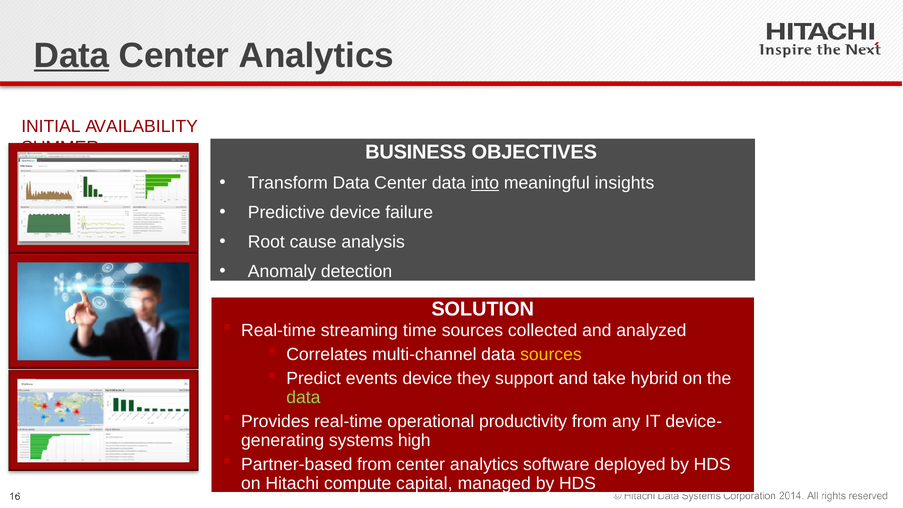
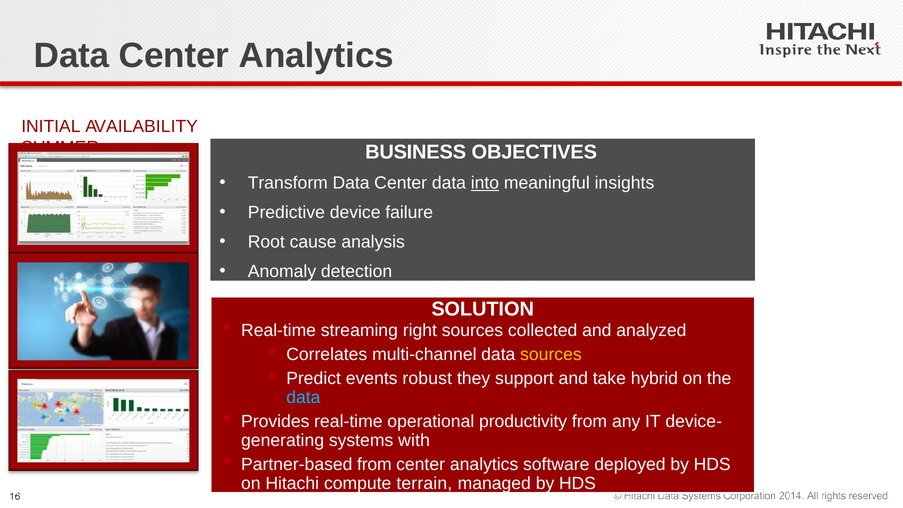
Data underline: present -> none (72, 56)
time: time -> right (420, 330)
events device: device -> robust (427, 379)
data colour: light green -> light blue (303, 398)
high: high -> with (414, 440)
capital: capital -> terrain (424, 483)
